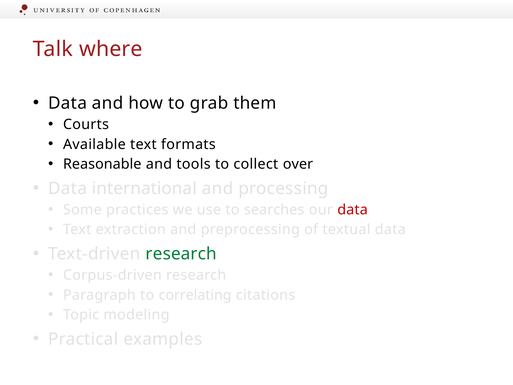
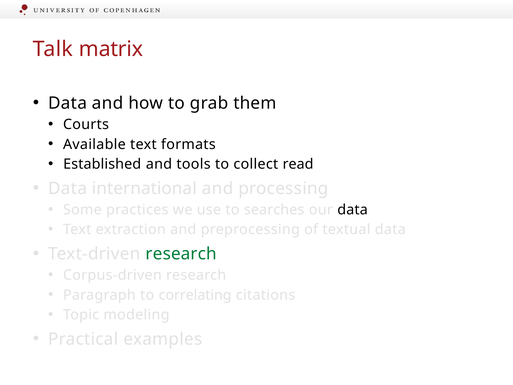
where: where -> matrix (111, 49)
Reasonable: Reasonable -> Established (102, 164)
over: over -> read (298, 164)
data colour: red -> black (353, 210)
